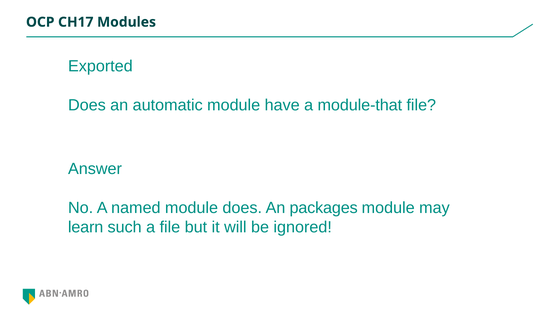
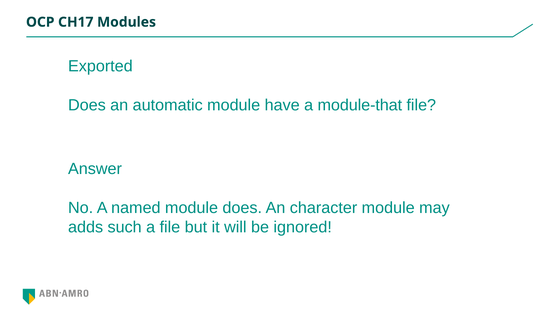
packages: packages -> character (324, 208)
learn: learn -> adds (86, 227)
